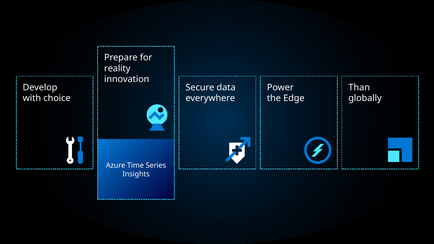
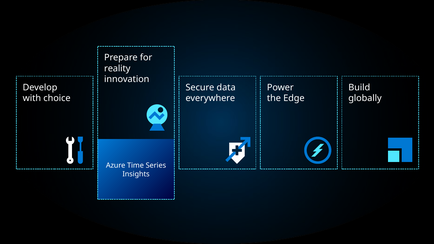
Than: Than -> Build (359, 87)
